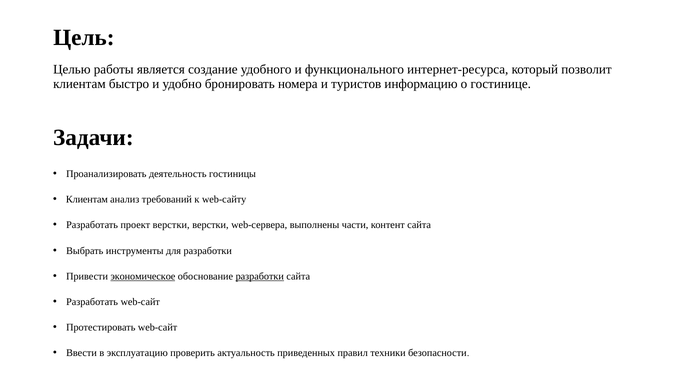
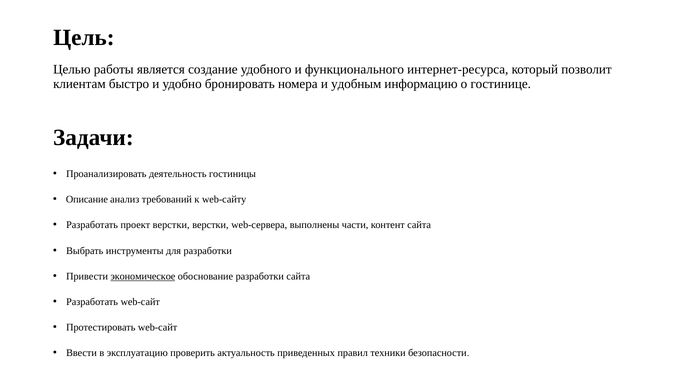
туристов: туристов -> удобным (356, 84)
Клиентам: Клиентам -> Описание (87, 200)
разработки underline: present -> none (260, 276)
